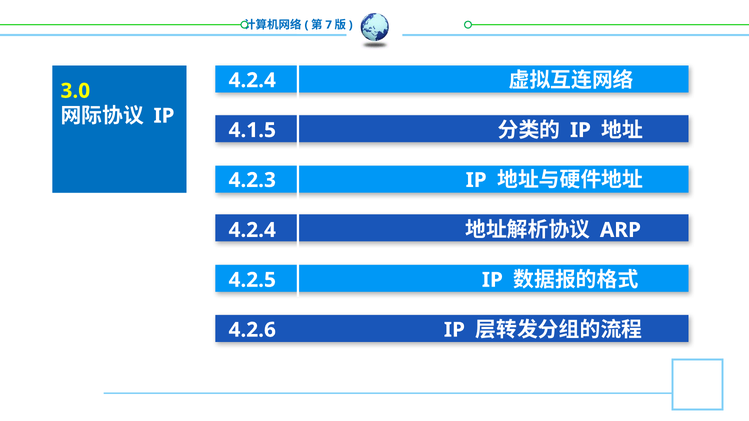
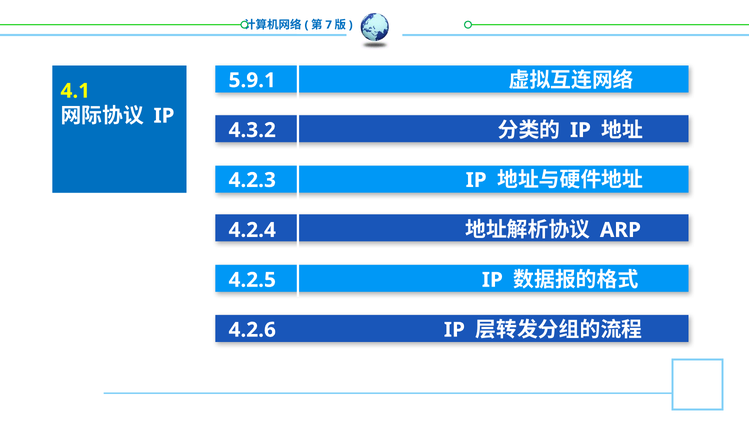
4.2.4: 4.2.4 -> 5.9.1 (252, 80)
3.0: 3.0 -> 4.1 (75, 91)
4.1.5: 4.1.5 -> 4.3.2 (252, 130)
